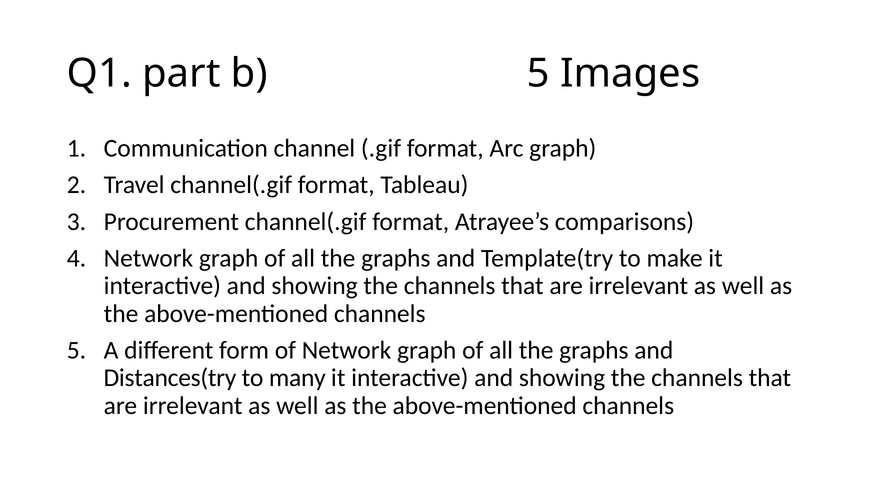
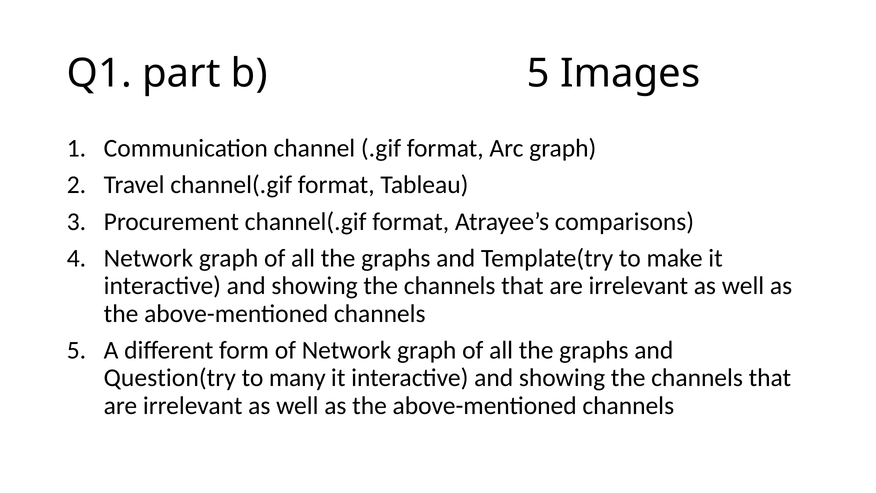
Distances(try: Distances(try -> Question(try (170, 378)
